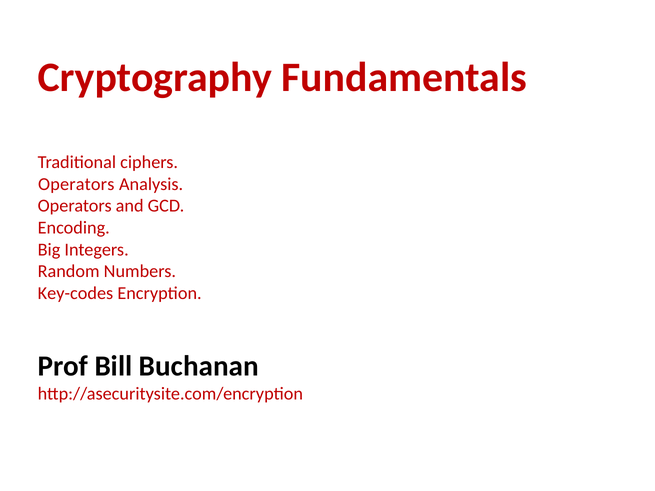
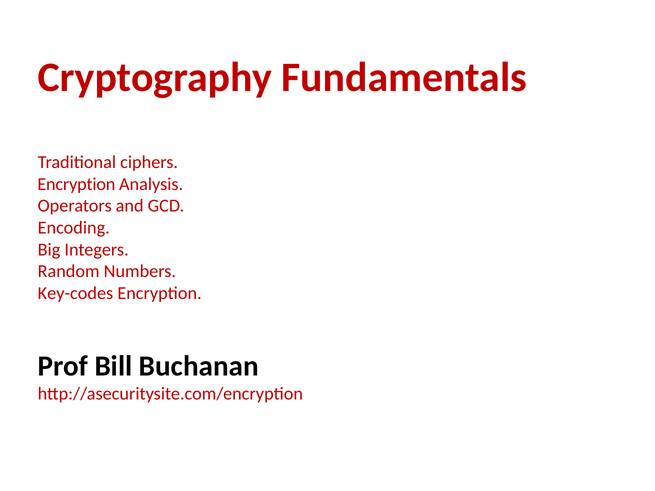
Operators: Operators -> Encryption (76, 184)
